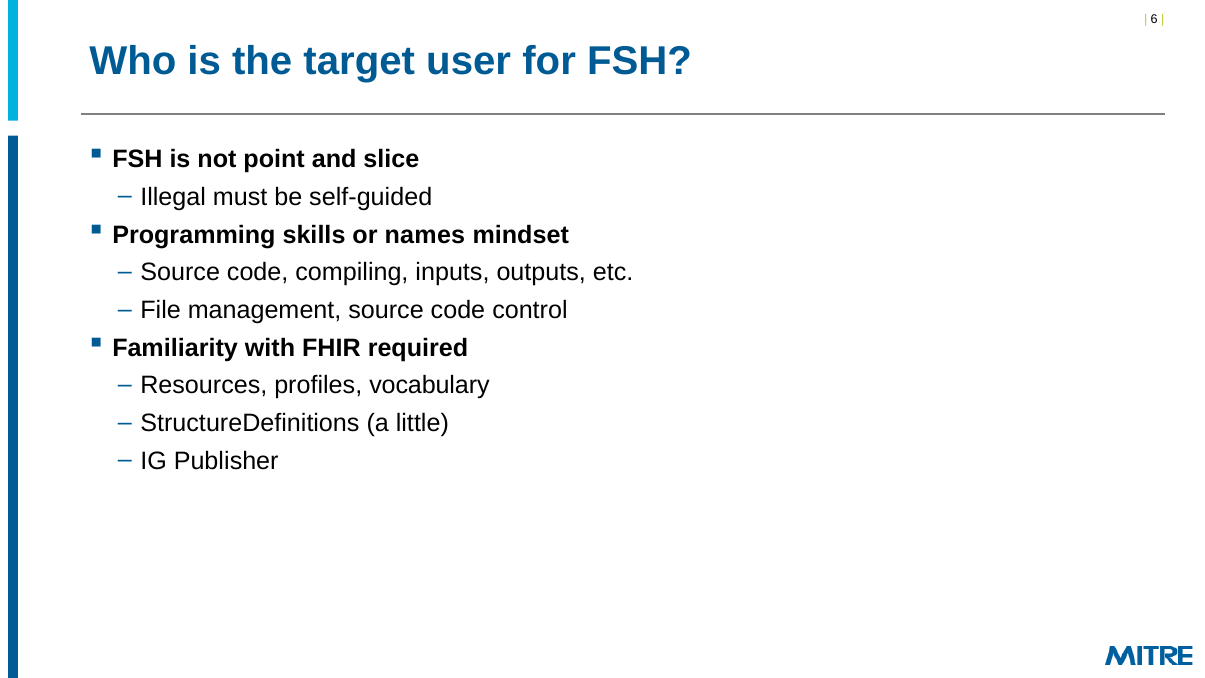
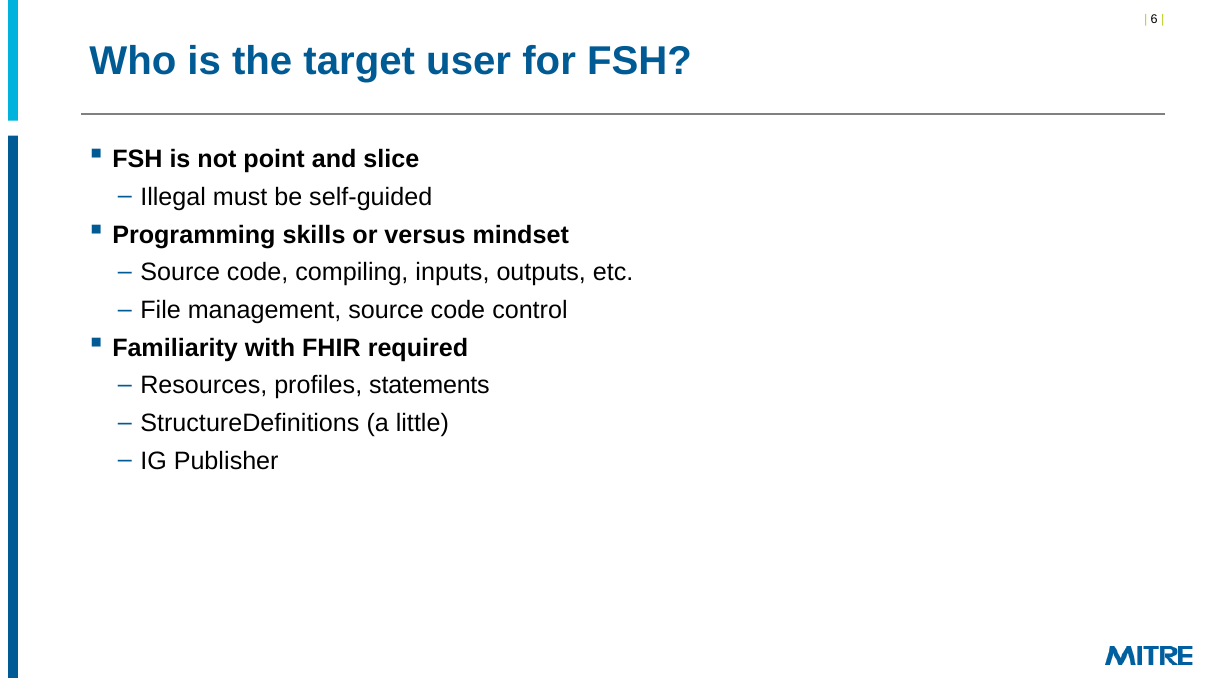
names: names -> versus (425, 235)
vocabulary: vocabulary -> statements (429, 385)
